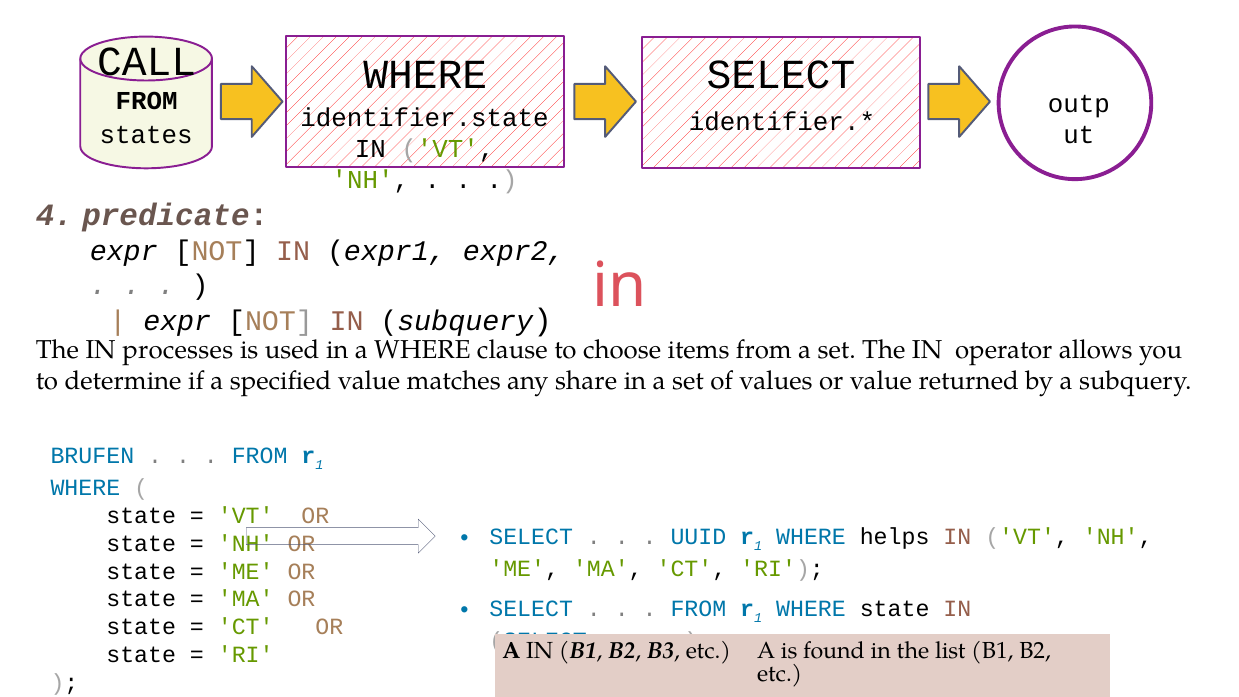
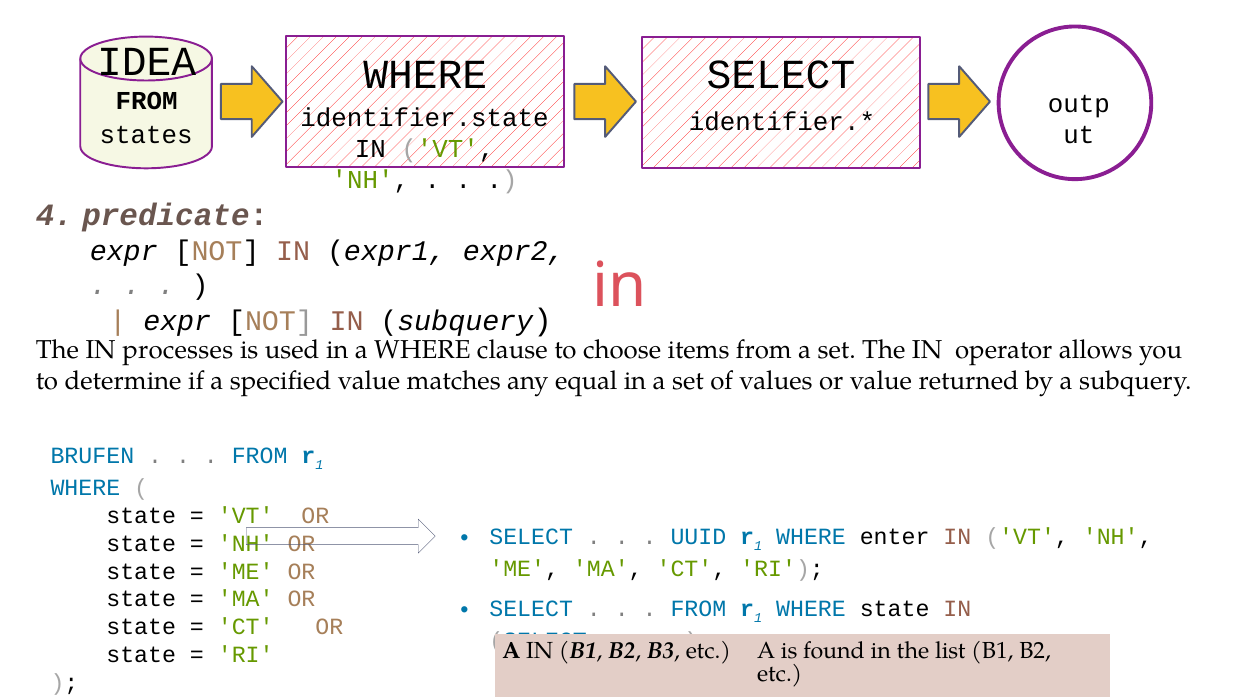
CALL: CALL -> IDEA (147, 62)
share: share -> equal (586, 381)
helps: helps -> enter (895, 537)
